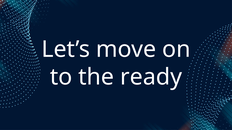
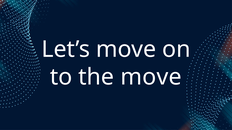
the ready: ready -> move (151, 77)
